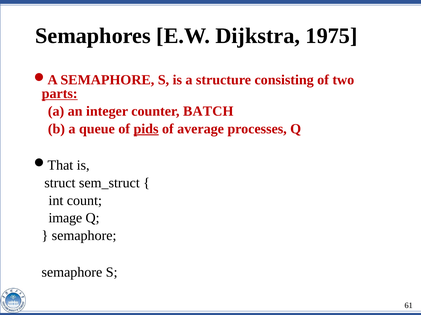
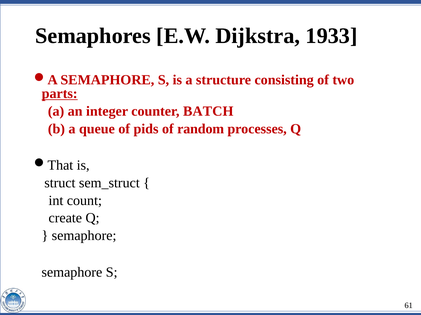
1975: 1975 -> 1933 (331, 36)
pids underline: present -> none (146, 129)
average: average -> random (201, 129)
image: image -> create (65, 218)
